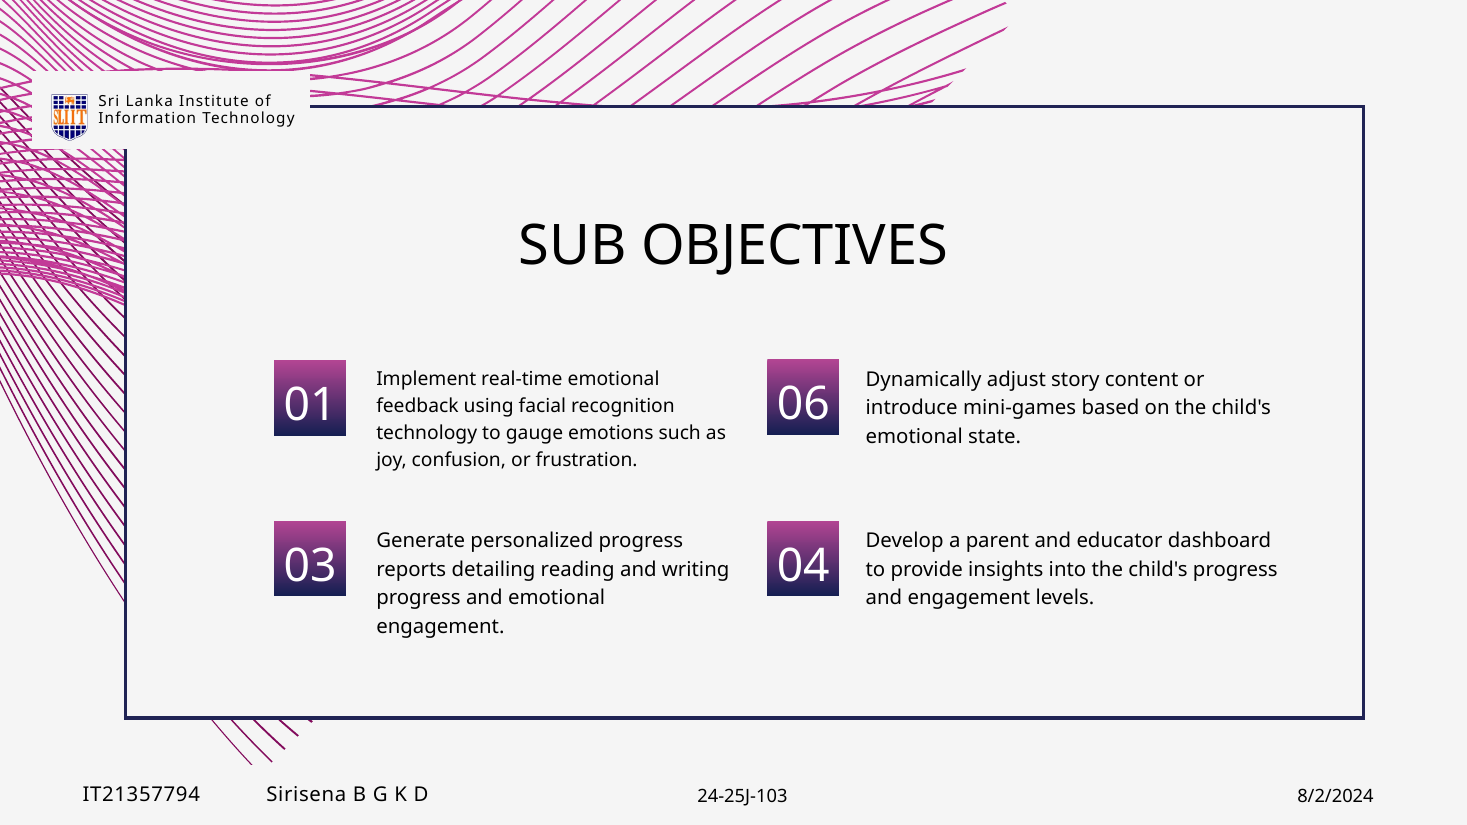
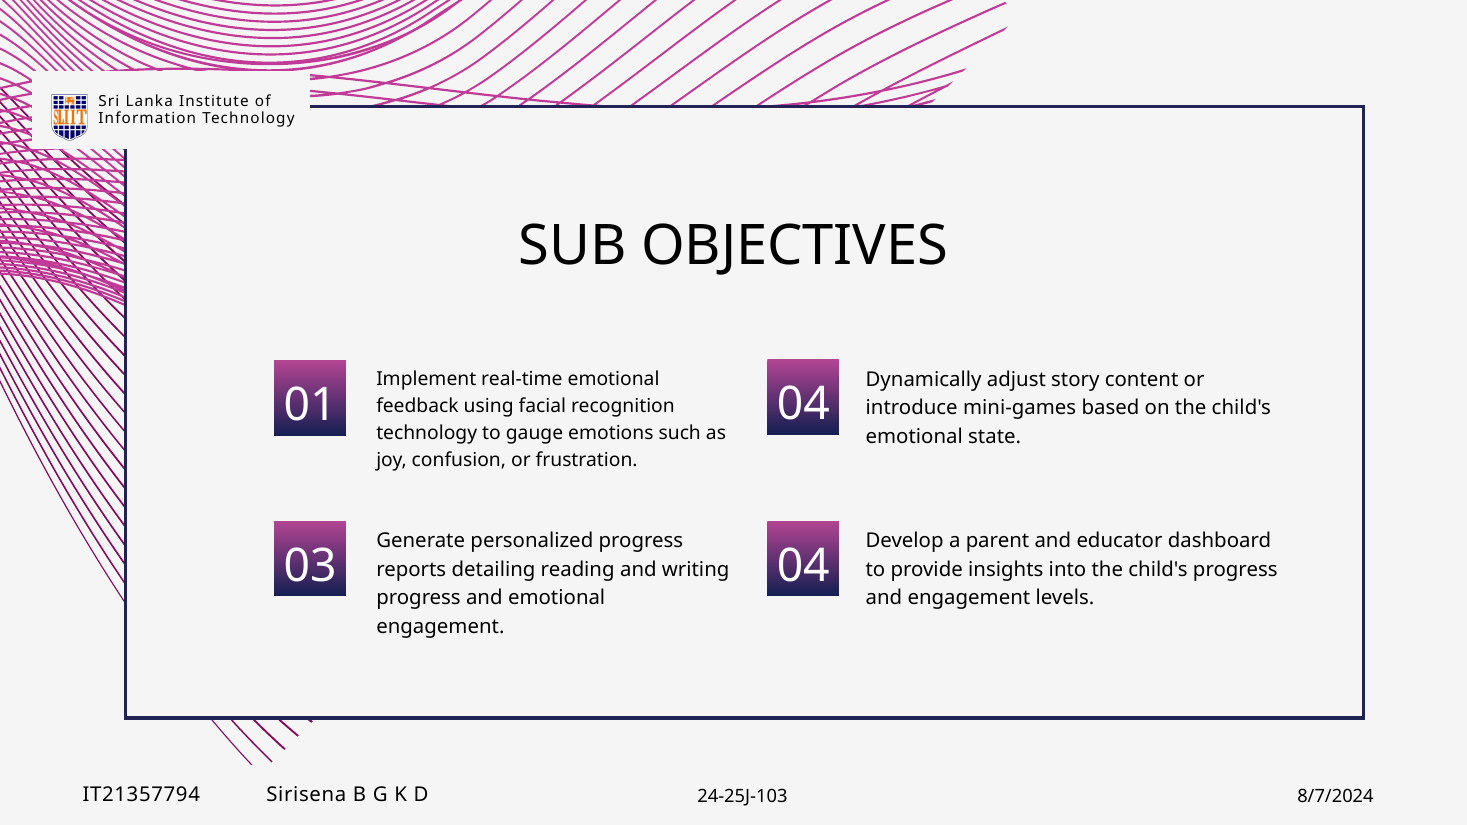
01 06: 06 -> 04 (803, 405)
8/2/2024: 8/2/2024 -> 8/7/2024 (1335, 797)
